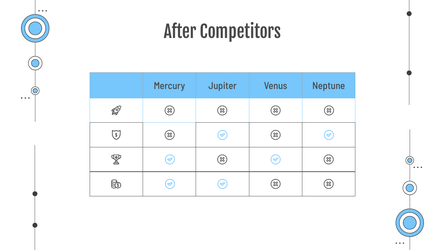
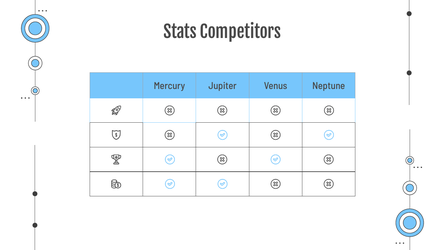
After: After -> Stats (180, 33)
